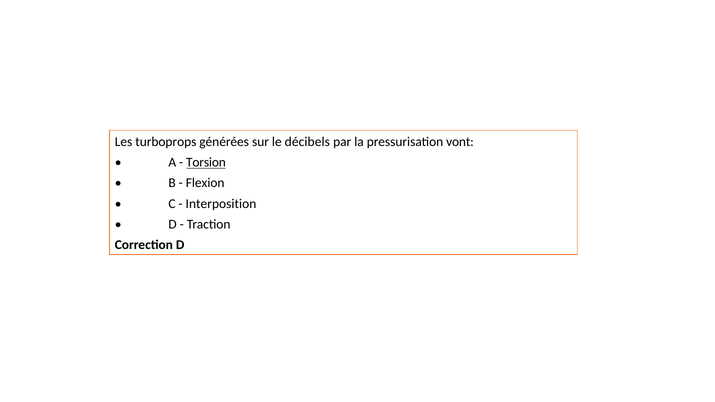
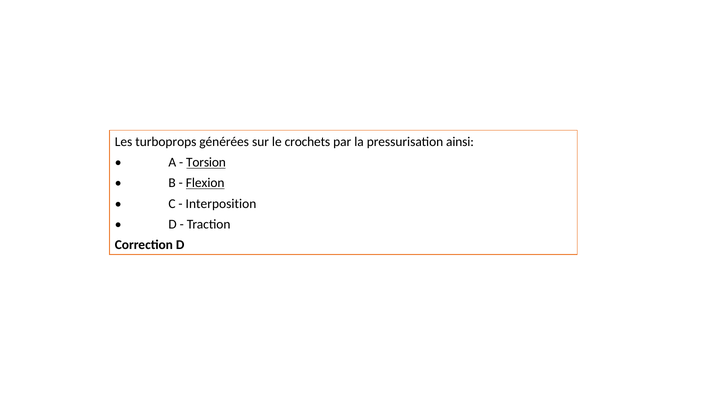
décibels: décibels -> crochets (307, 142)
vont: vont -> ainsi (460, 142)
Flexion underline: none -> present (205, 183)
